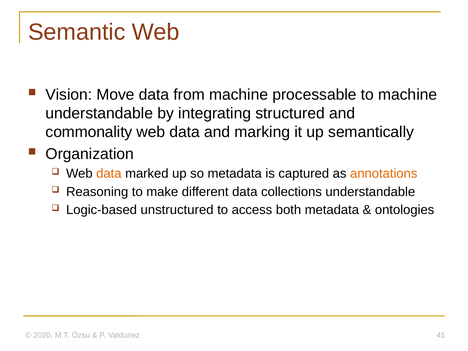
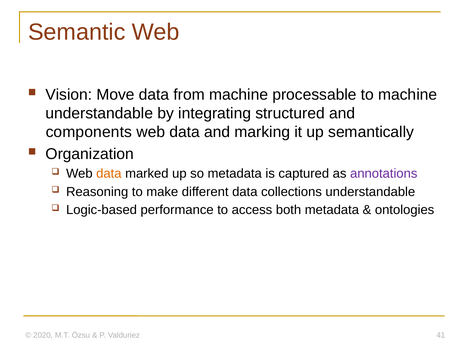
commonality: commonality -> components (89, 132)
annotations colour: orange -> purple (384, 174)
unstructured: unstructured -> performance (177, 210)
